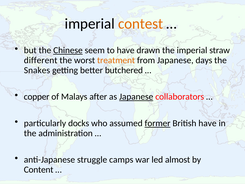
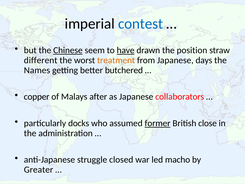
contest colour: orange -> blue (141, 24)
have underline: none -> present (126, 50)
the imperial: imperial -> position (192, 50)
Snakes: Snakes -> Names (37, 70)
Japanese underline: present -> none (136, 97)
British have: have -> close (208, 123)
camps: camps -> closed (121, 160)
almost: almost -> macho (178, 160)
Content: Content -> Greater (39, 169)
